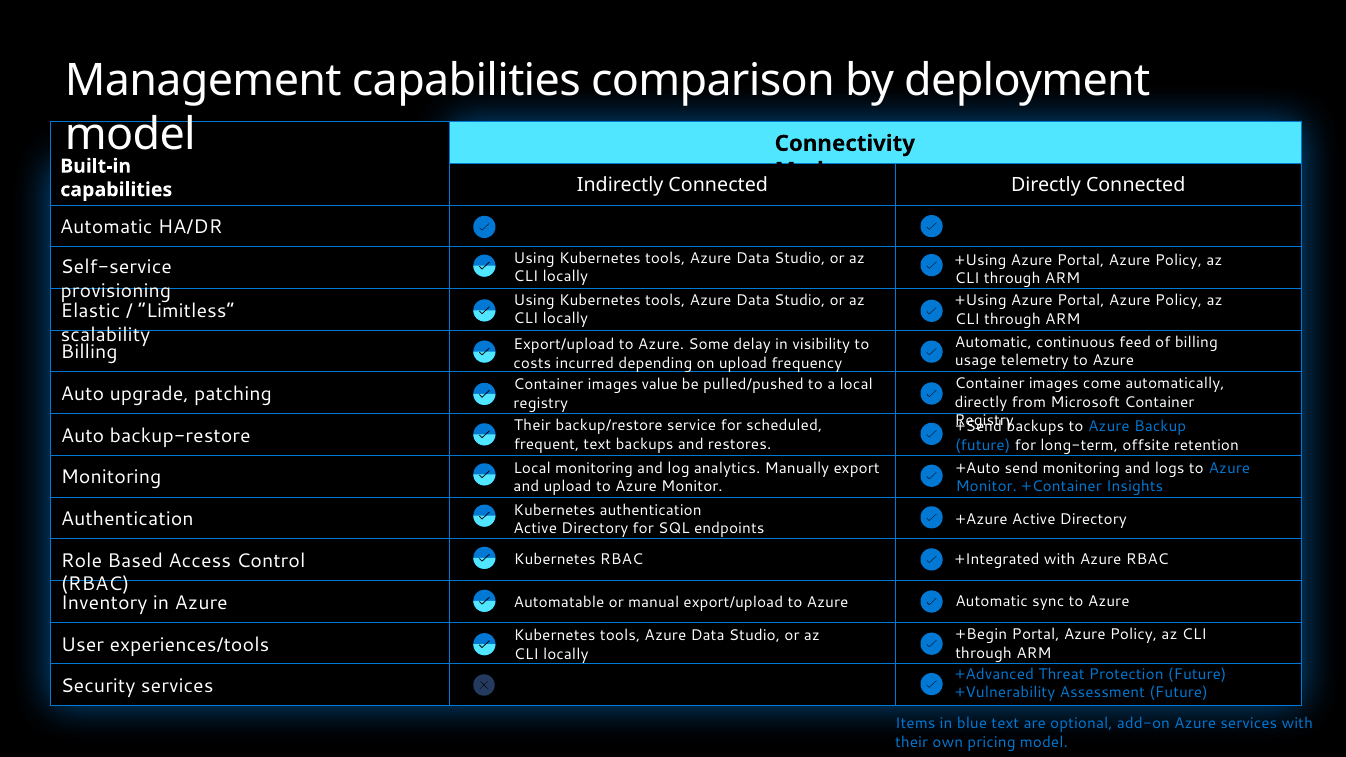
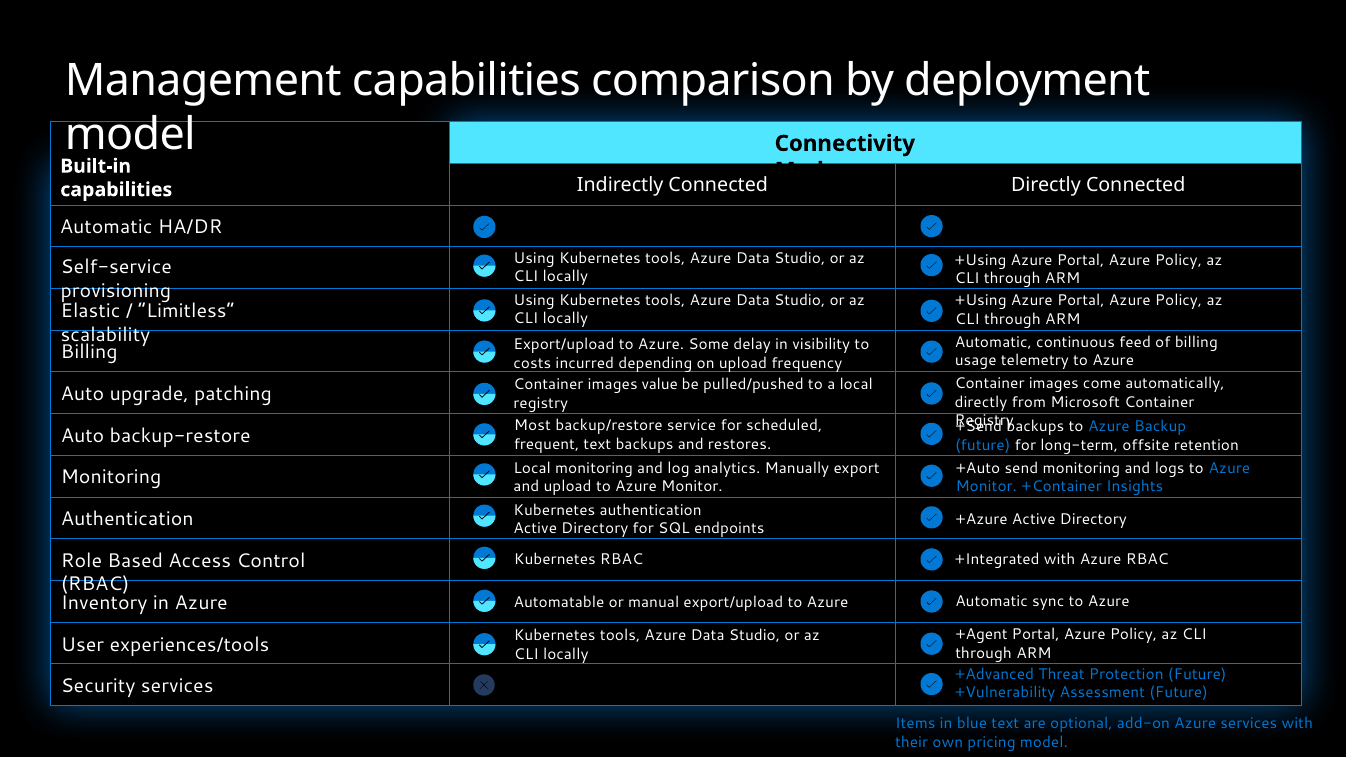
Their: Their -> Most (532, 426)
+Begin: +Begin -> +Agent (981, 635)
